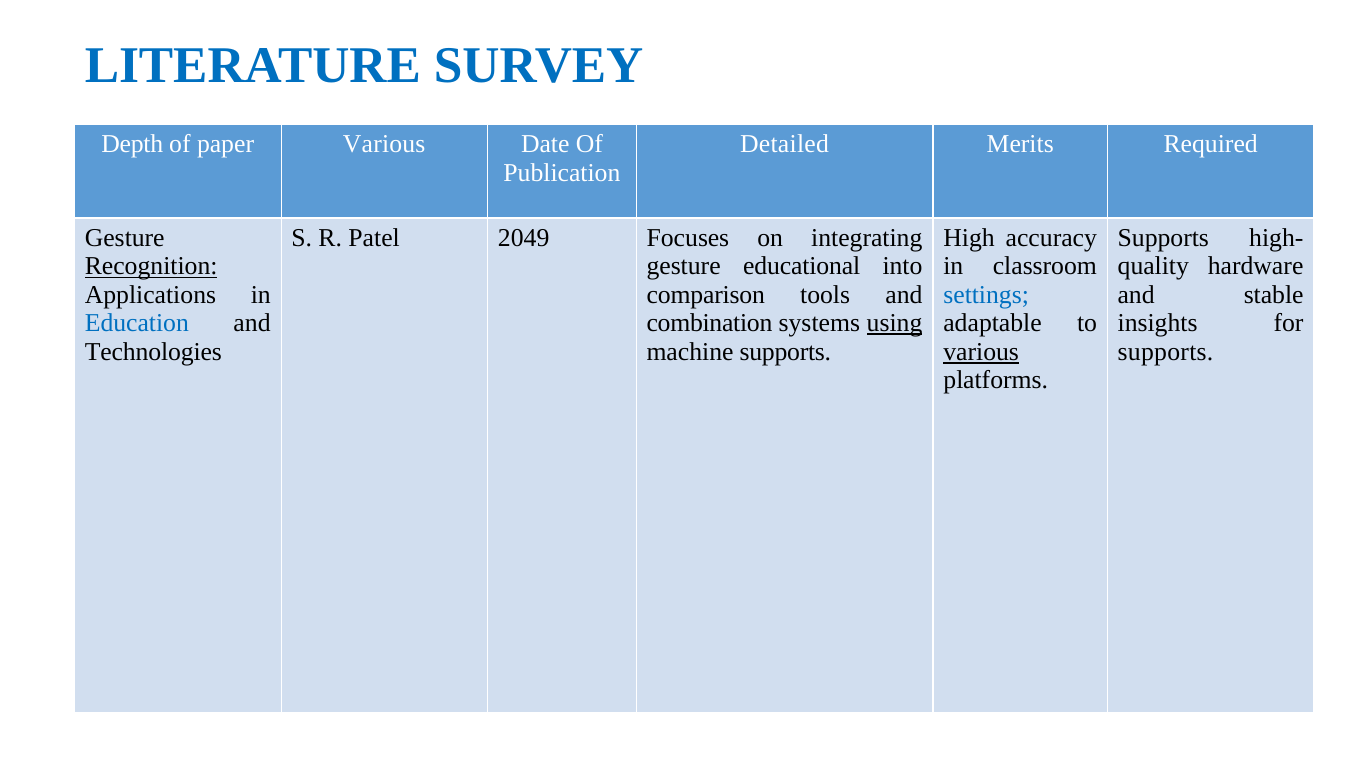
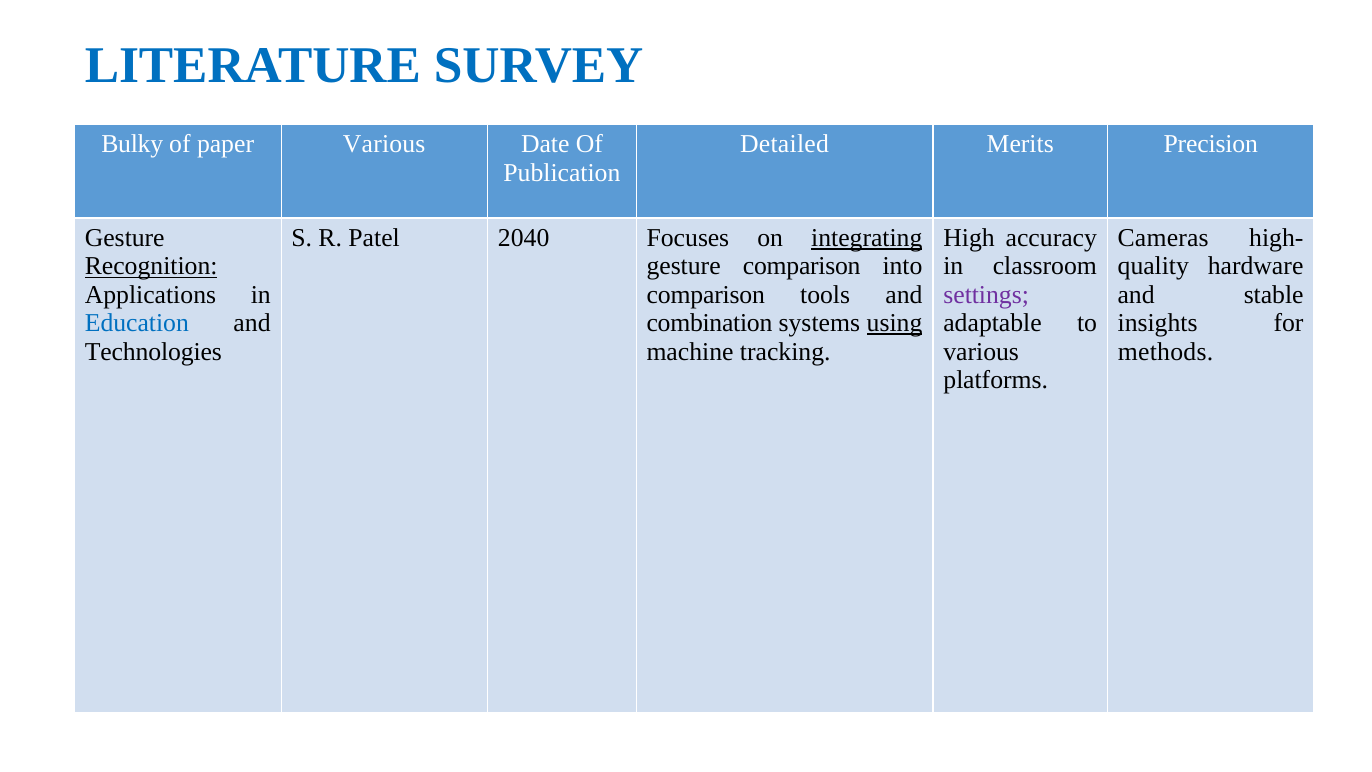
Depth: Depth -> Bulky (132, 144)
Required: Required -> Precision (1211, 144)
2049: 2049 -> 2040 (524, 238)
integrating underline: none -> present (867, 238)
Supports: Supports -> Cameras (1163, 238)
gesture educational: educational -> comparison (802, 266)
settings colour: blue -> purple (986, 295)
machine supports: supports -> tracking (785, 352)
various underline: present -> none (981, 352)
supports: supports -> methods (1166, 352)
